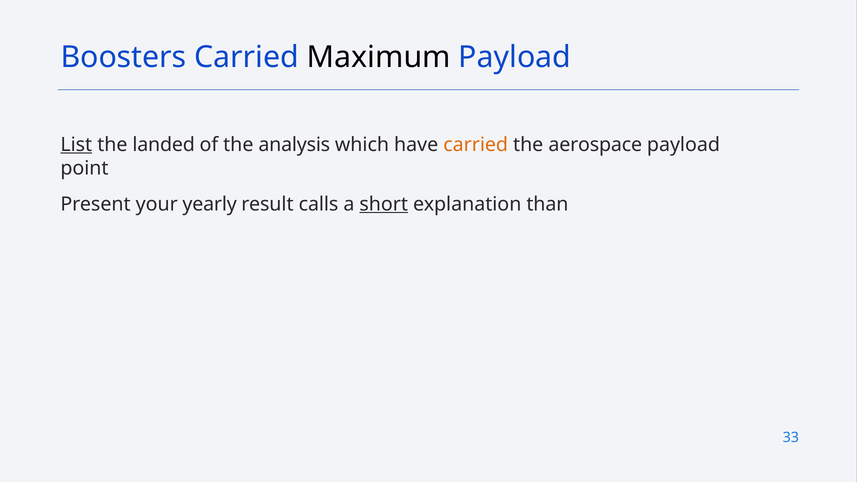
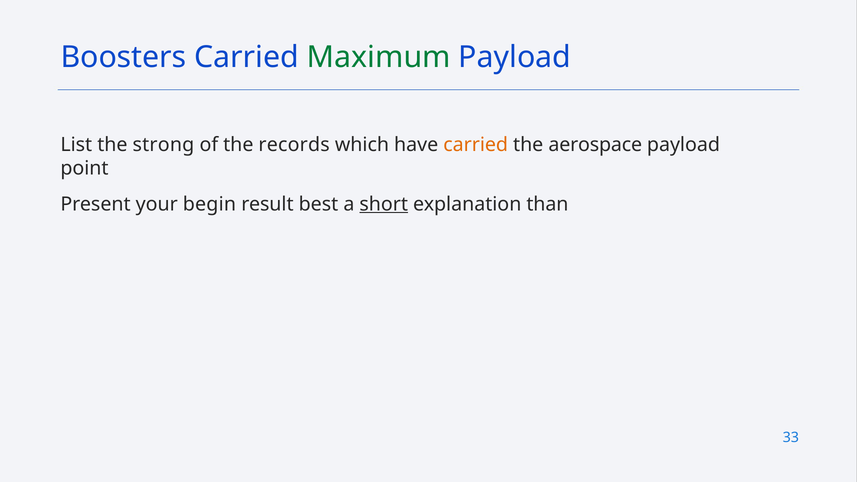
Maximum colour: black -> green (379, 57)
List underline: present -> none (76, 145)
landed: landed -> strong (163, 145)
analysis: analysis -> records (294, 145)
yearly: yearly -> begin (209, 204)
calls: calls -> best (318, 204)
